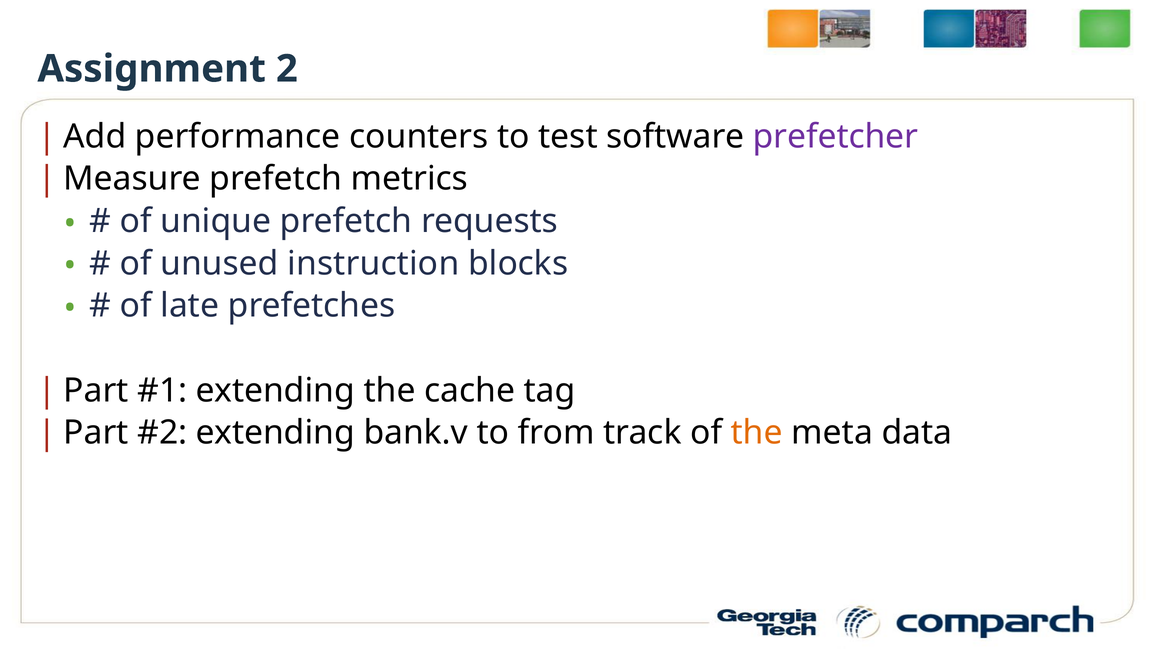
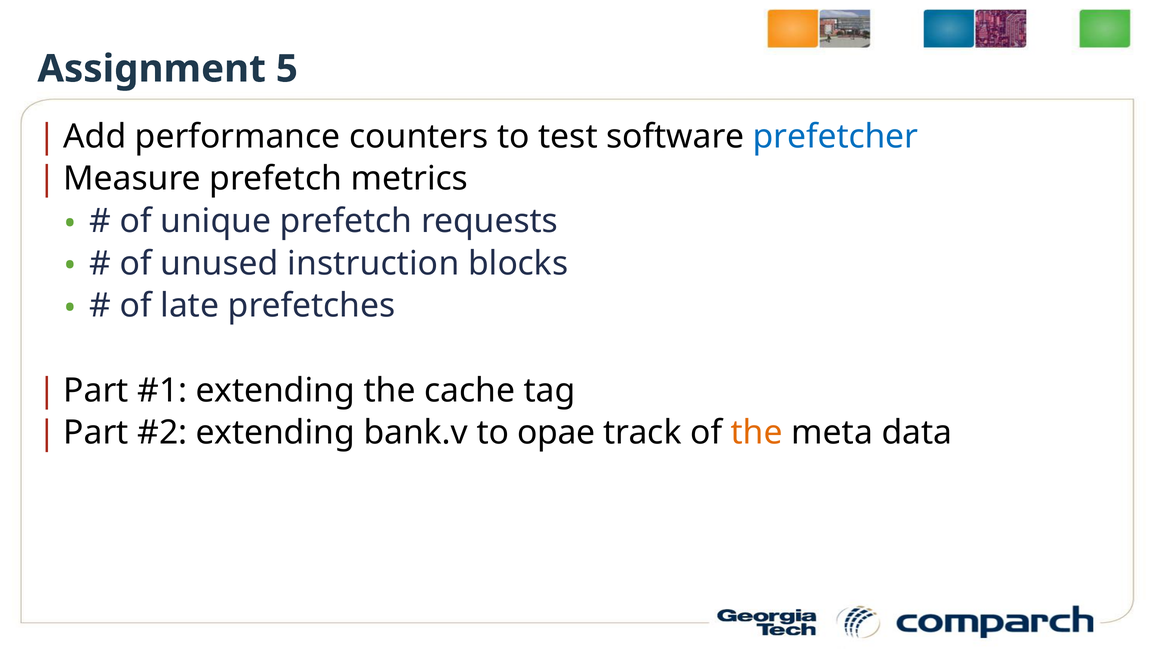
2: 2 -> 5 (287, 69)
prefetcher colour: purple -> blue (836, 137)
from: from -> opae (556, 433)
